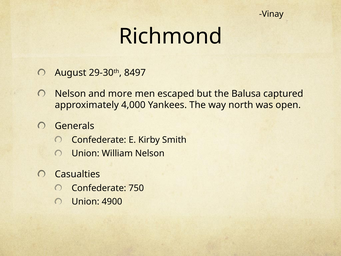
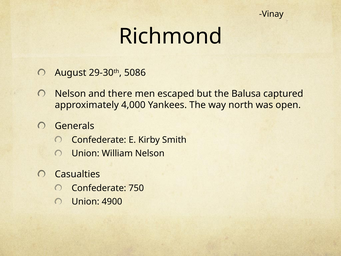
8497: 8497 -> 5086 (135, 73)
more: more -> there (120, 94)
